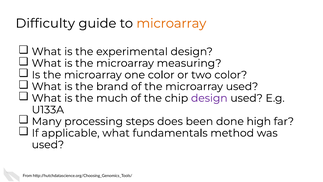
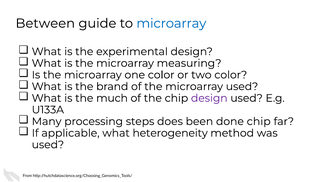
Difficulty: Difficulty -> Between (45, 23)
microarray colour: orange -> blue (171, 23)
done high: high -> chip (259, 121)
fundamentals: fundamentals -> heterogeneity (170, 133)
